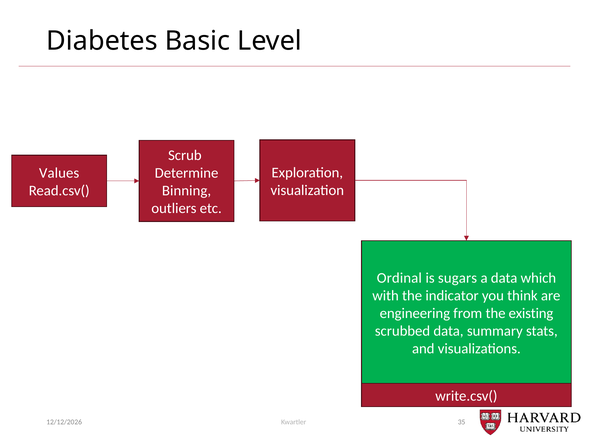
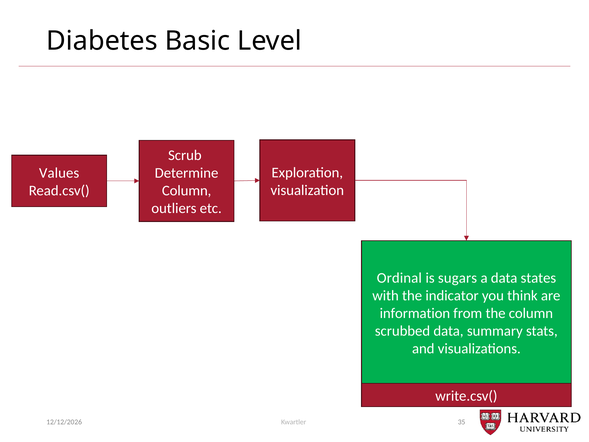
Binning: Binning -> Column (187, 191)
which: which -> states (538, 278)
engineering: engineering -> information (415, 313)
the existing: existing -> column (531, 313)
